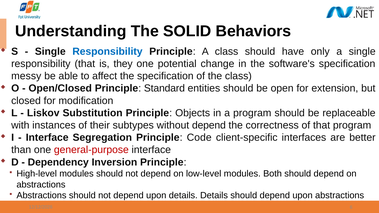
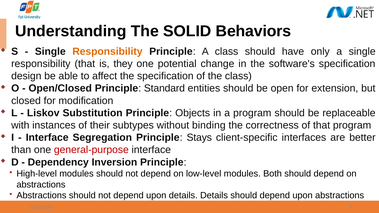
Responsibility colour: blue -> orange (107, 52)
messy: messy -> design (26, 76)
without depend: depend -> binding (209, 125)
Code: Code -> Stays (199, 138)
